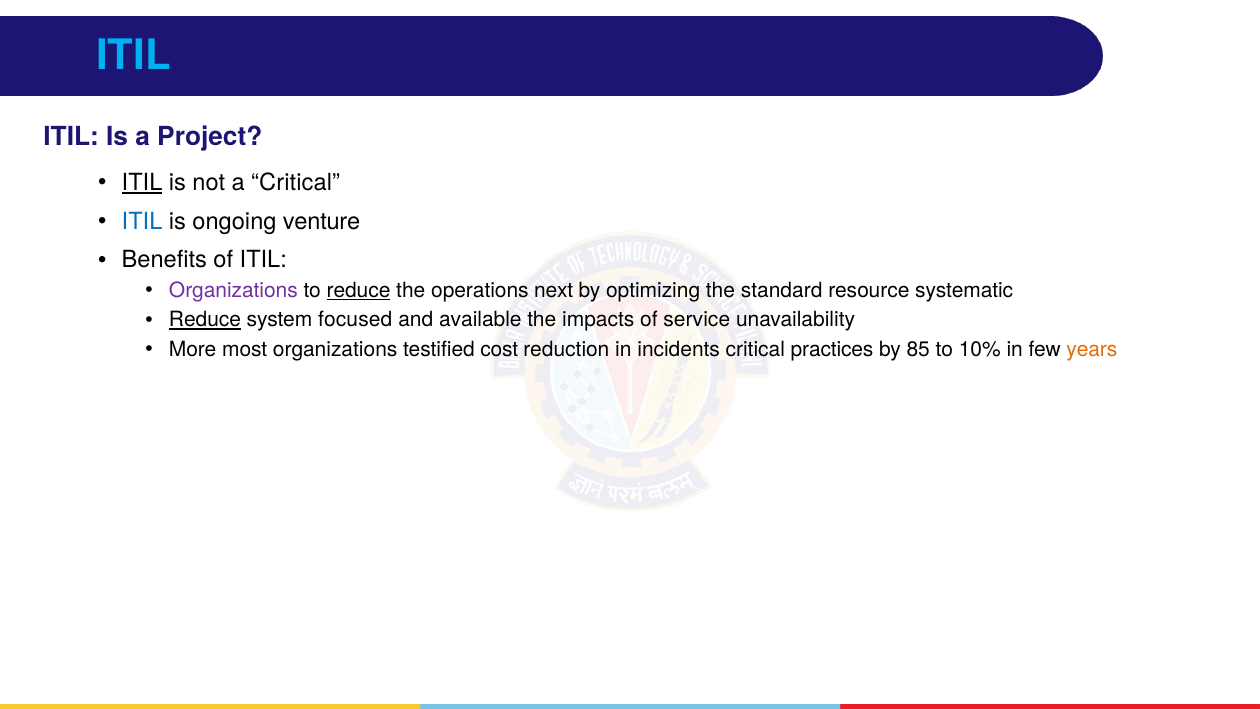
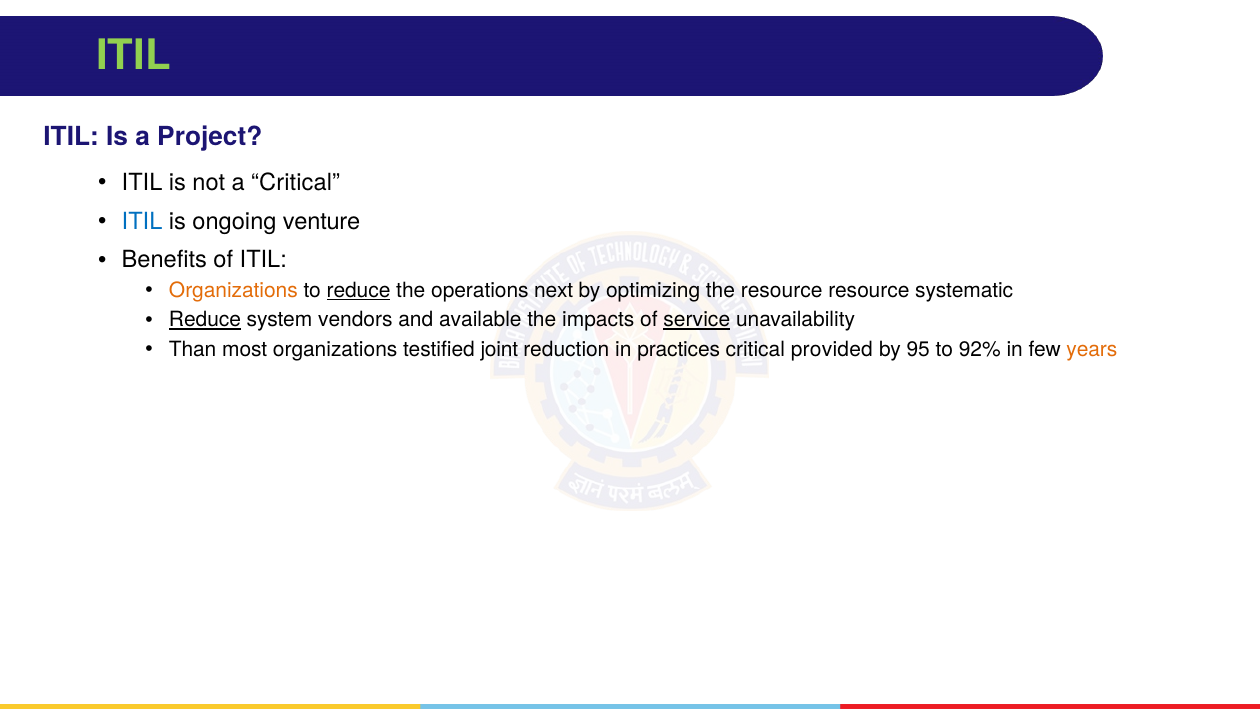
ITIL colour: light blue -> light green (133, 56)
ITIL underline: present -> none (142, 183)
Organizations colour: purple -> orange (233, 291)
the standard: standard -> resource (782, 291)
focused: focused -> vendors (355, 320)
service underline: none -> present (697, 320)
More: More -> Than (193, 349)
cost: cost -> joint (499, 349)
incidents: incidents -> practices (679, 349)
practices: practices -> provided (832, 349)
85: 85 -> 95 (918, 349)
10%: 10% -> 92% (980, 349)
